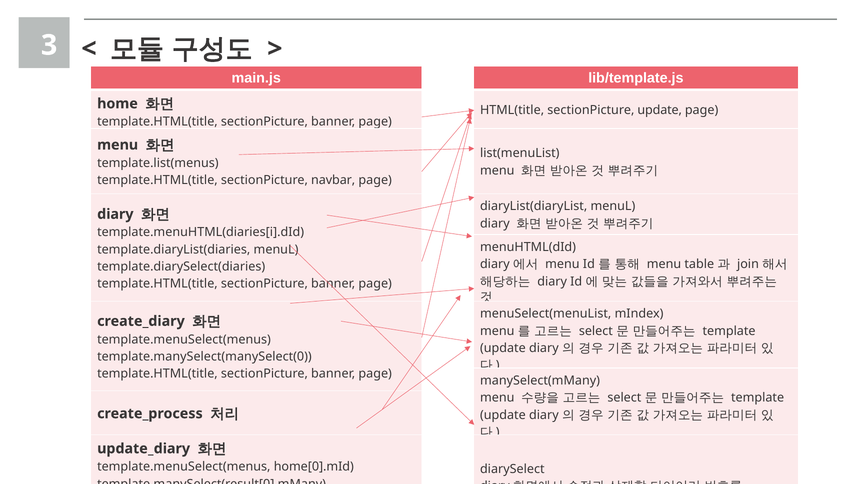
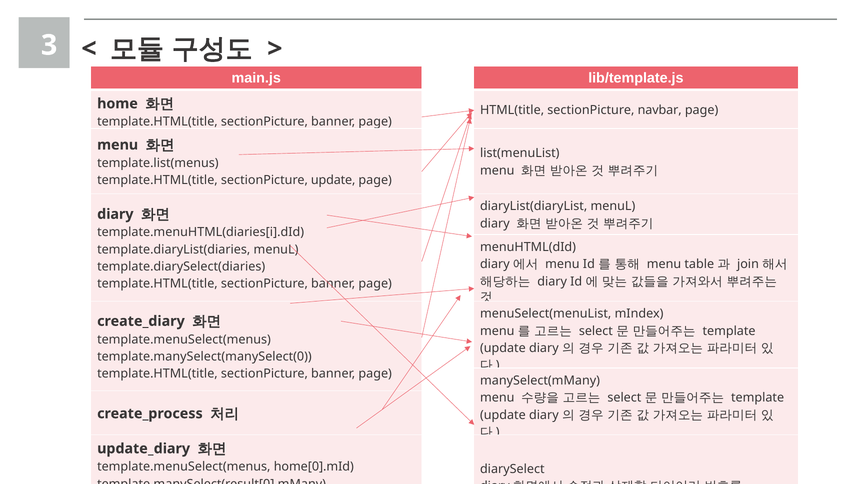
sectionPicture update: update -> navbar (660, 110)
sectionPicture navbar: navbar -> update (333, 180)
